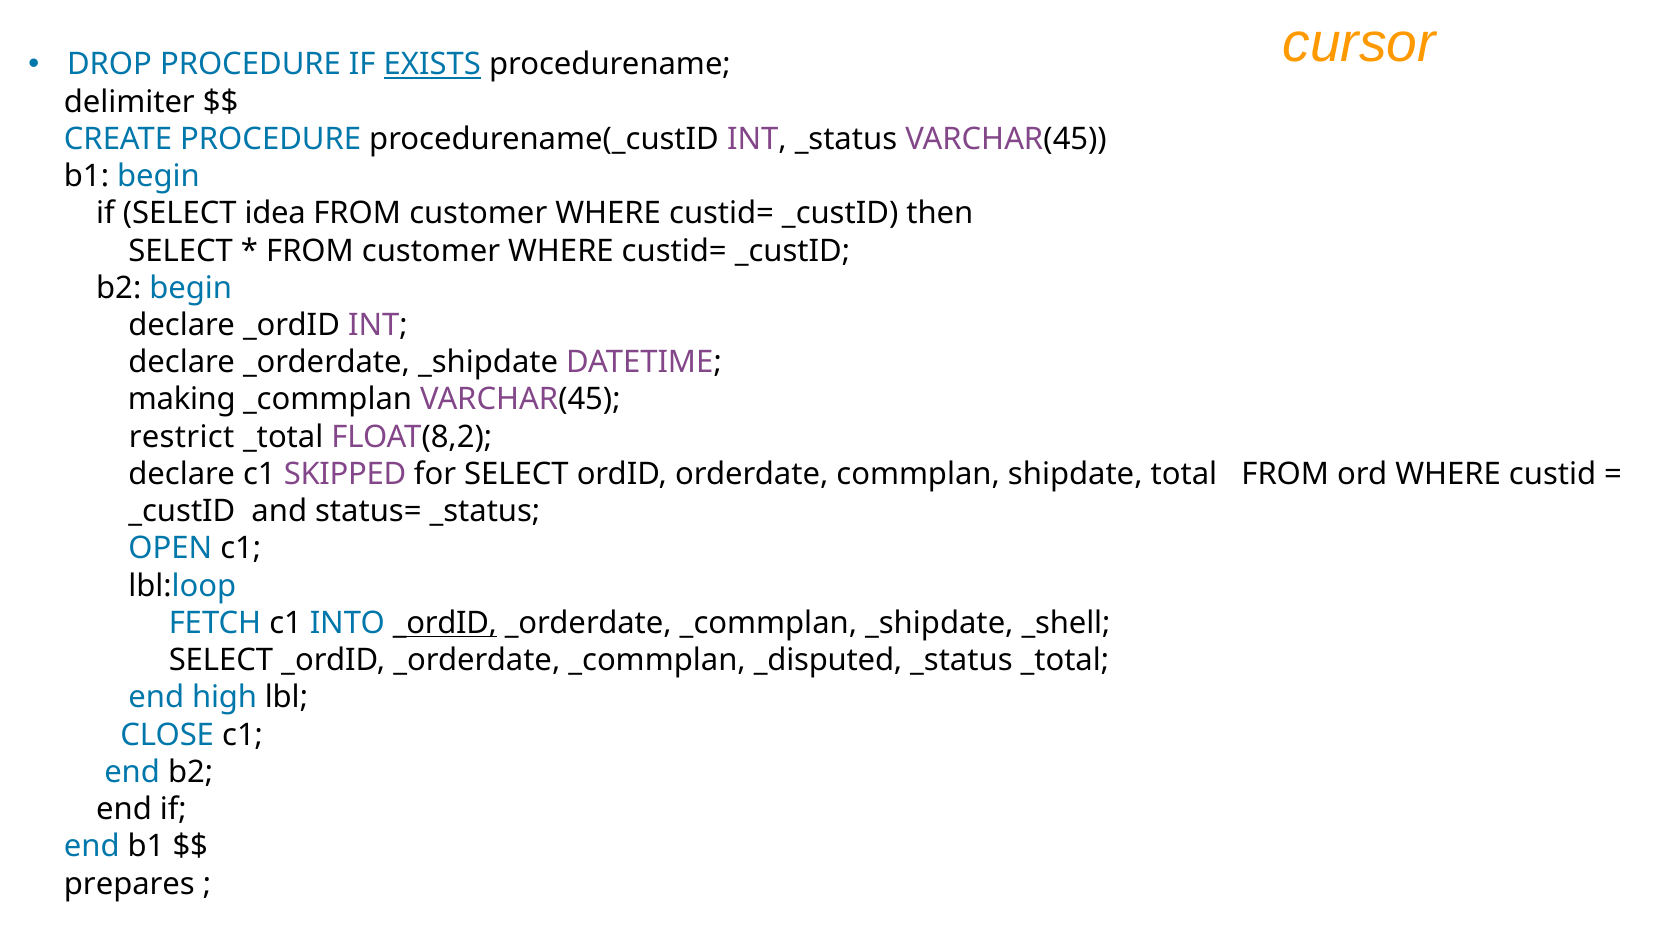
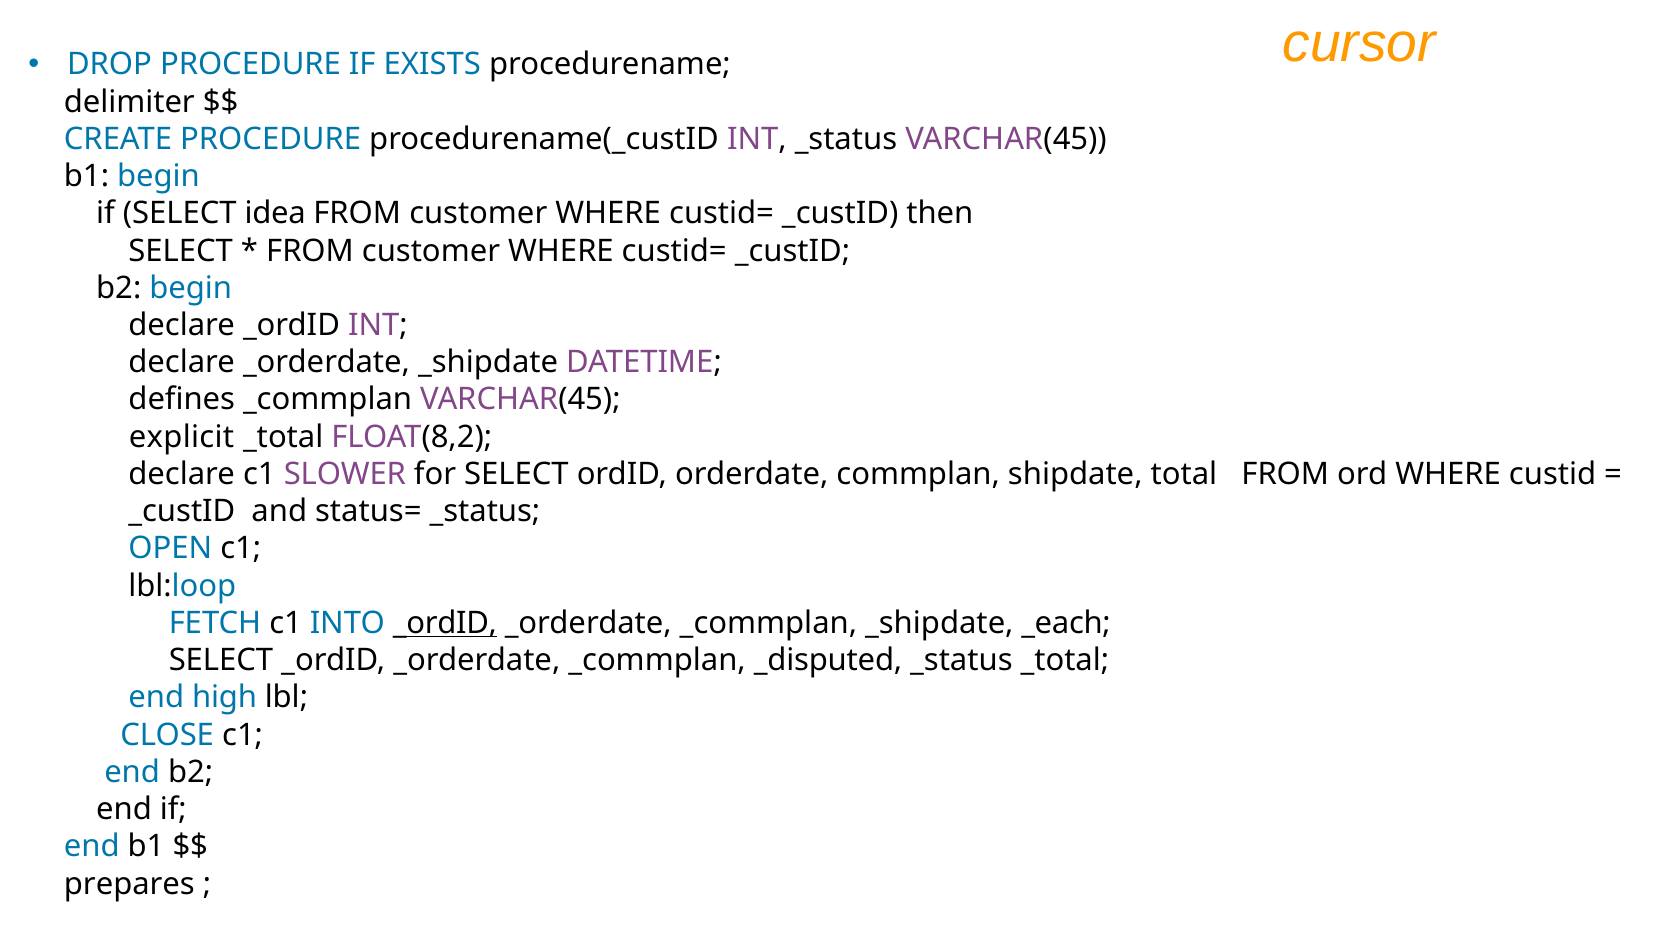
EXISTS underline: present -> none (432, 65)
making: making -> defines (182, 400)
restrict: restrict -> explicit (182, 437)
SKIPPED: SKIPPED -> SLOWER (345, 474)
_shell: _shell -> _each (1066, 623)
